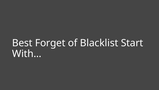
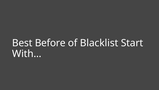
Forget: Forget -> Before (50, 43)
